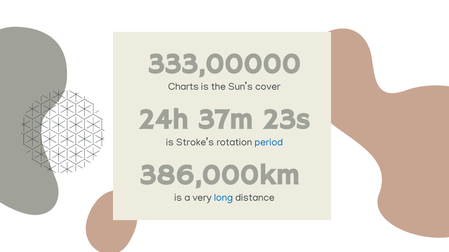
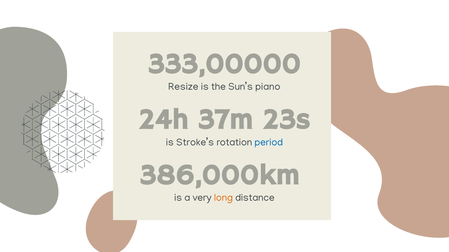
Charts: Charts -> Resize (183, 87)
cover: cover -> piano (268, 87)
long colour: blue -> orange (223, 198)
